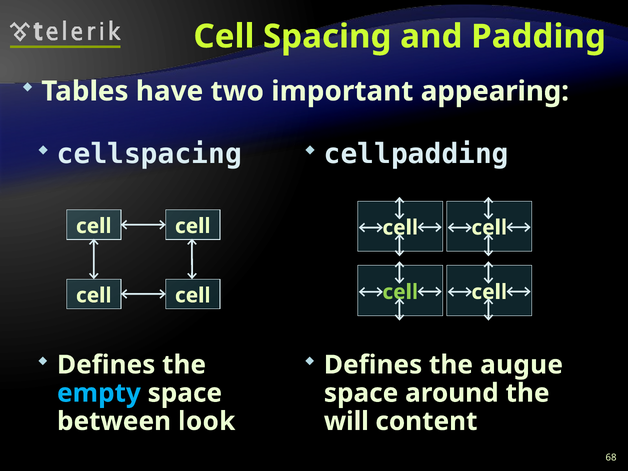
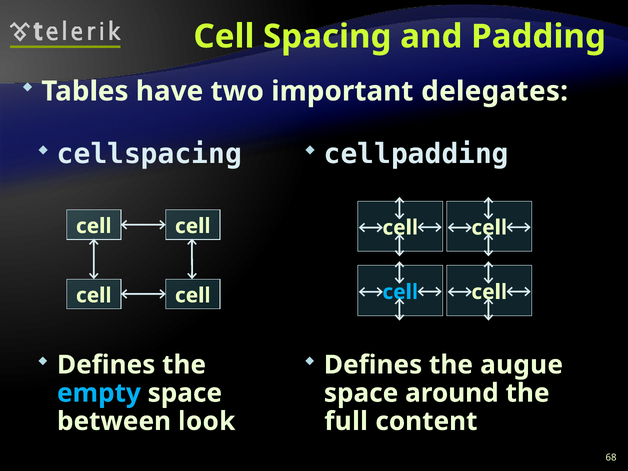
appearing: appearing -> delegates (495, 91)
cell colour: light green -> light blue (400, 292)
will: will -> full (346, 421)
